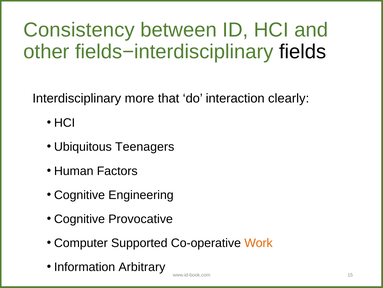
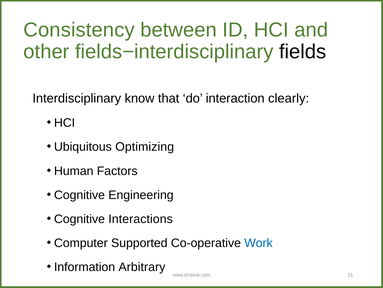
more: more -> know (140, 98)
Teenagers: Teenagers -> Optimizing (145, 147)
Provocative: Provocative -> Interactions (141, 219)
Work colour: orange -> blue (258, 243)
